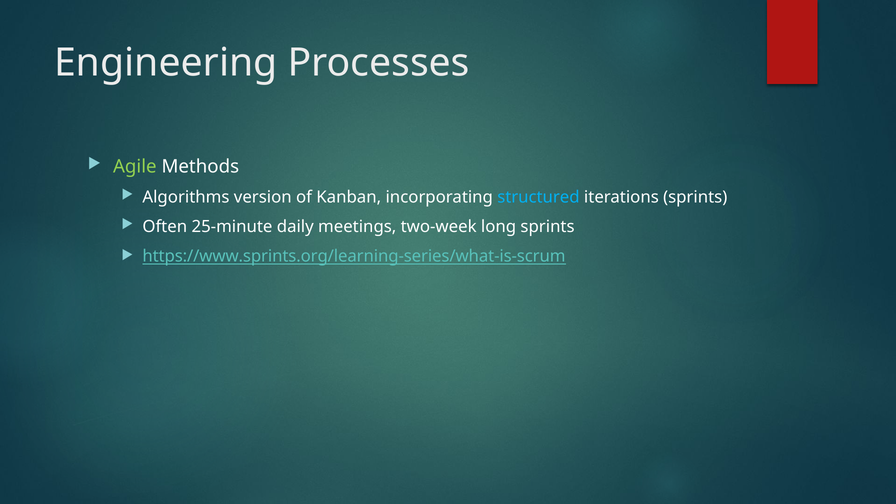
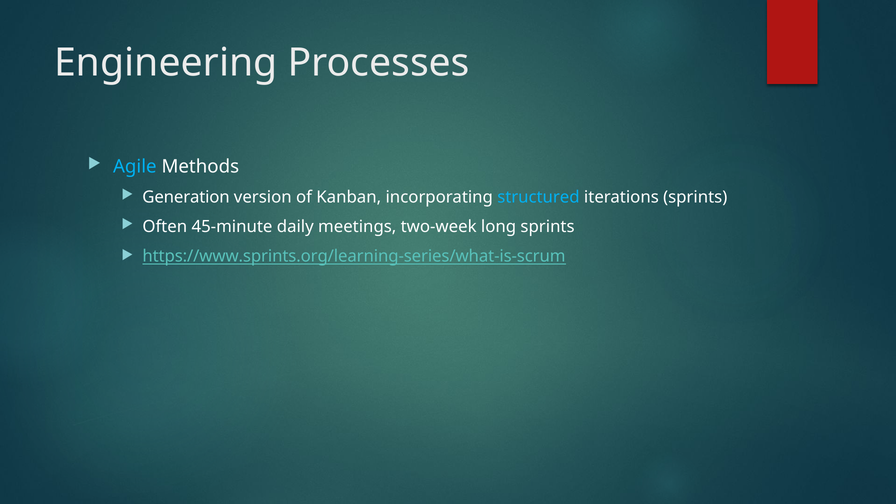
Agile colour: light green -> light blue (135, 167)
Algorithms: Algorithms -> Generation (186, 197)
25-minute: 25-minute -> 45-minute (232, 227)
